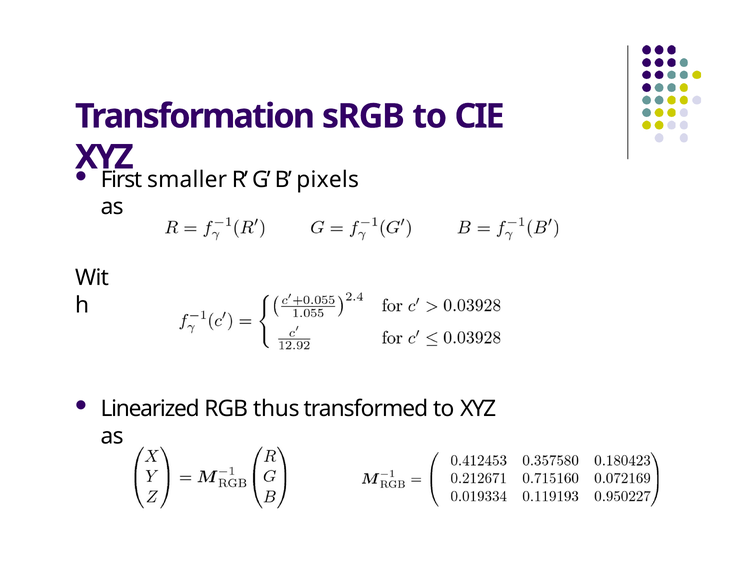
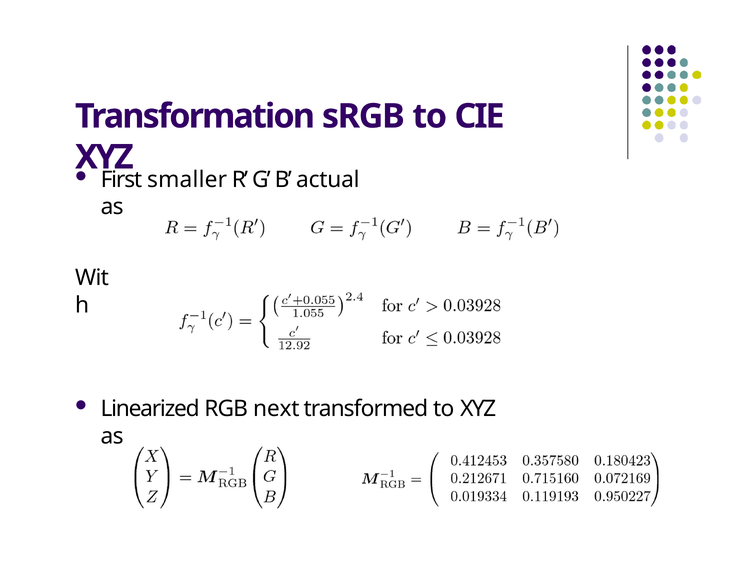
pixels: pixels -> actual (328, 179)
thus: thus -> next (276, 409)
